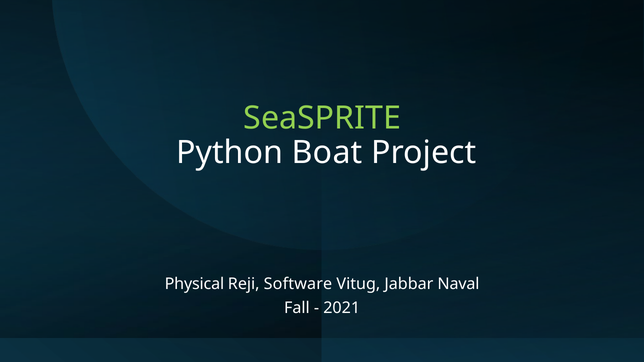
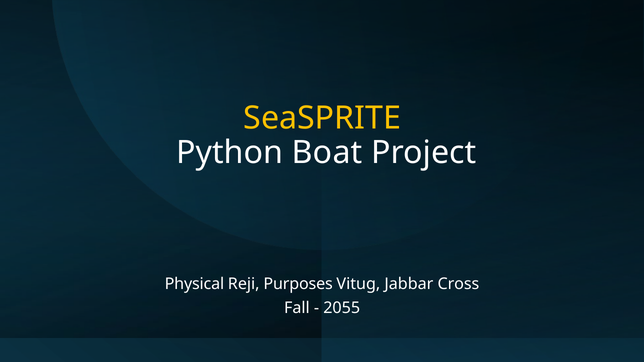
SeaSPRITE colour: light green -> yellow (322, 118)
Software: Software -> Purposes (298, 284)
Naval: Naval -> Cross (458, 284)
2021: 2021 -> 2055 (342, 308)
